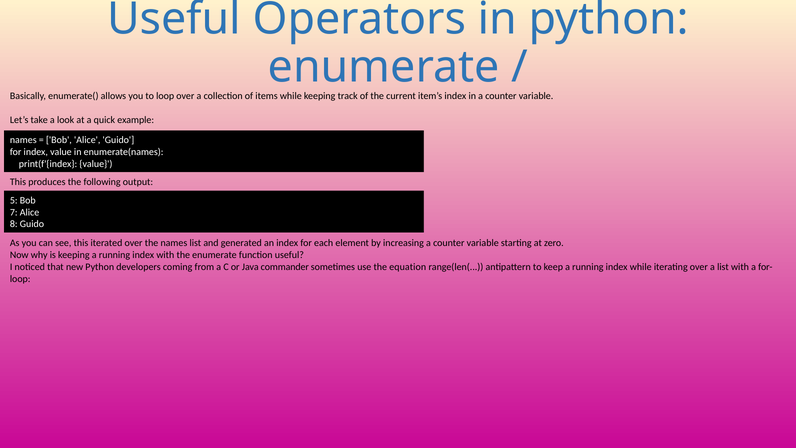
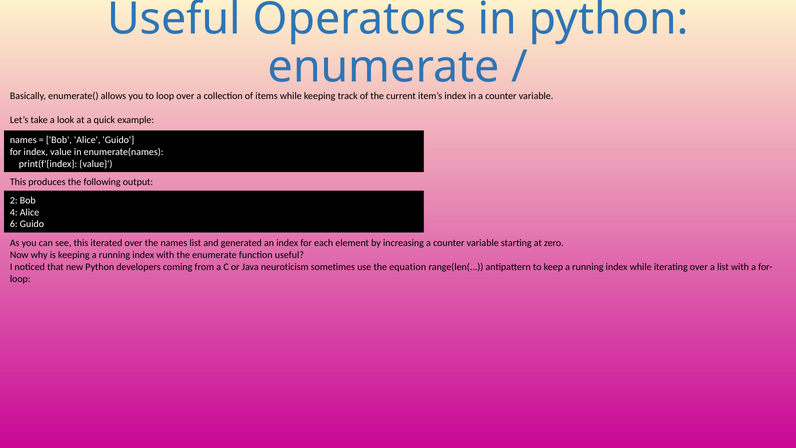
5: 5 -> 2 (14, 200)
7: 7 -> 4 (14, 212)
8: 8 -> 6 (14, 224)
commander: commander -> neuroticism (285, 267)
